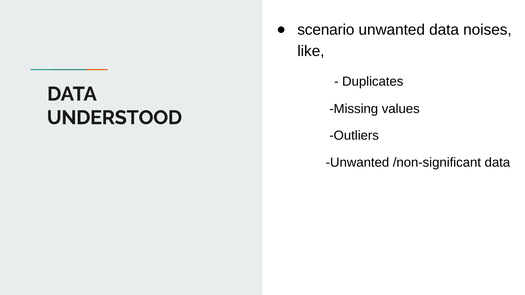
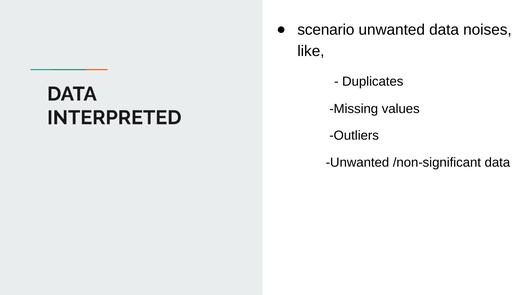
UNDERSTOOD: UNDERSTOOD -> INTERPRETED (114, 118)
